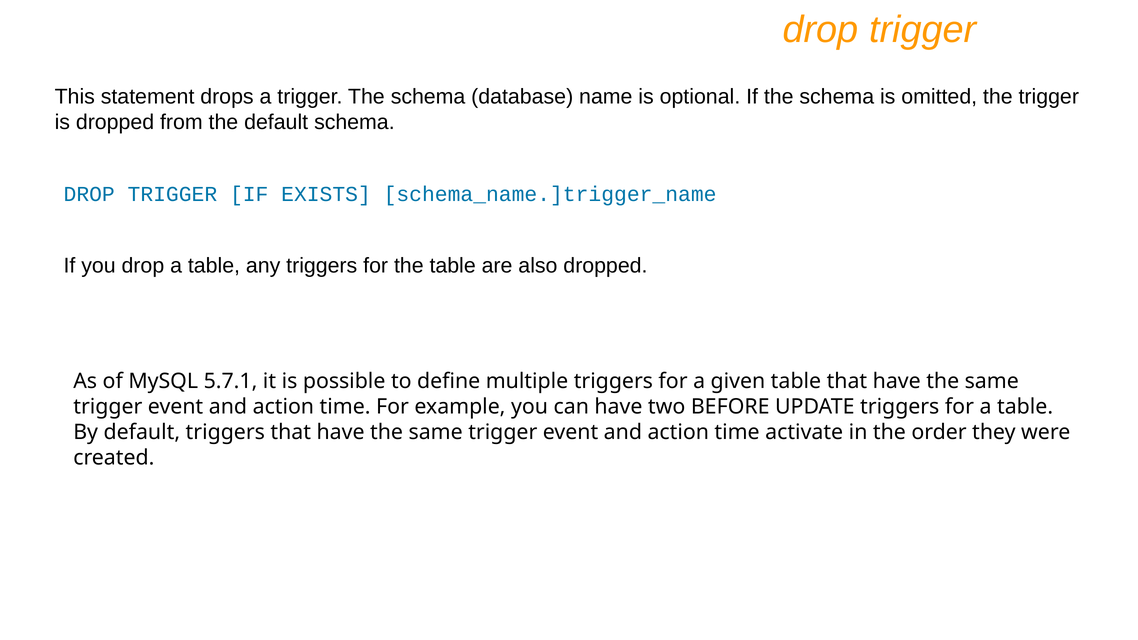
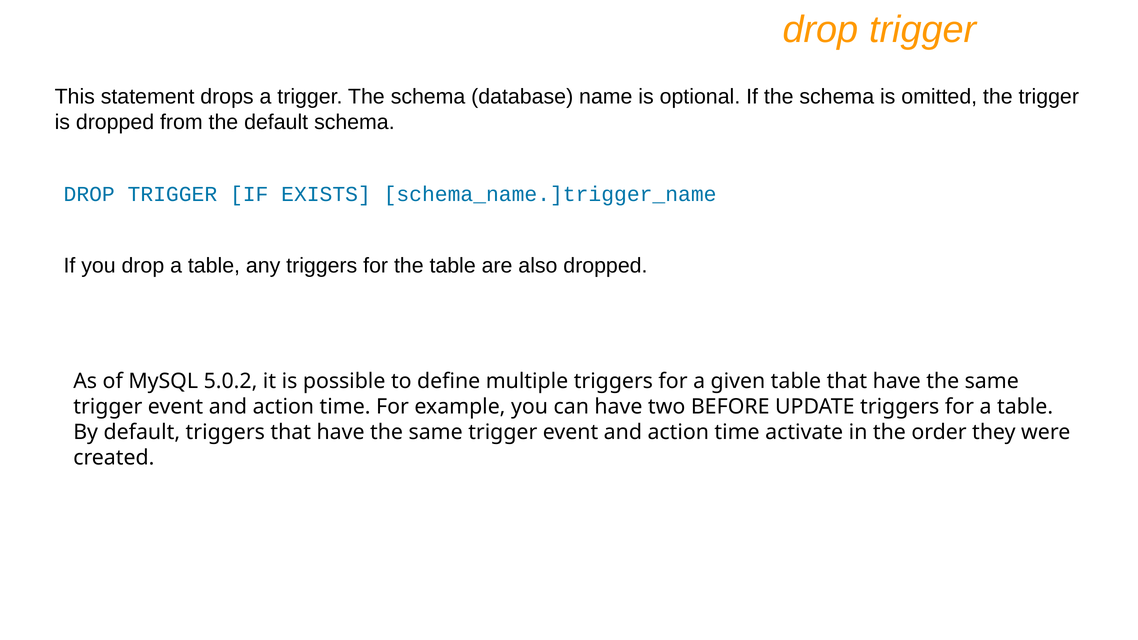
5.7.1: 5.7.1 -> 5.0.2 (230, 381)
